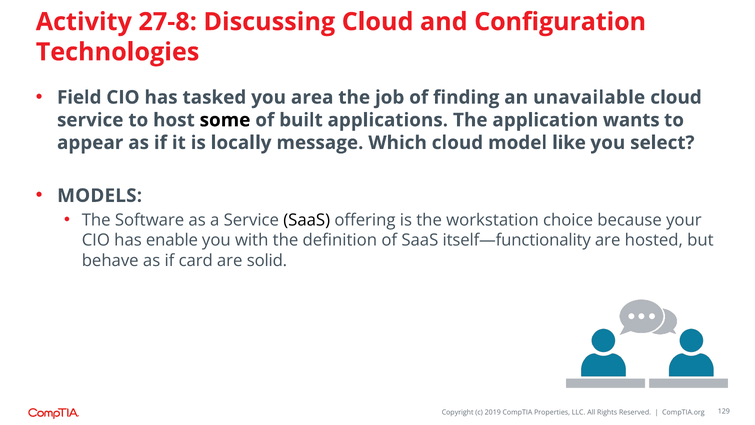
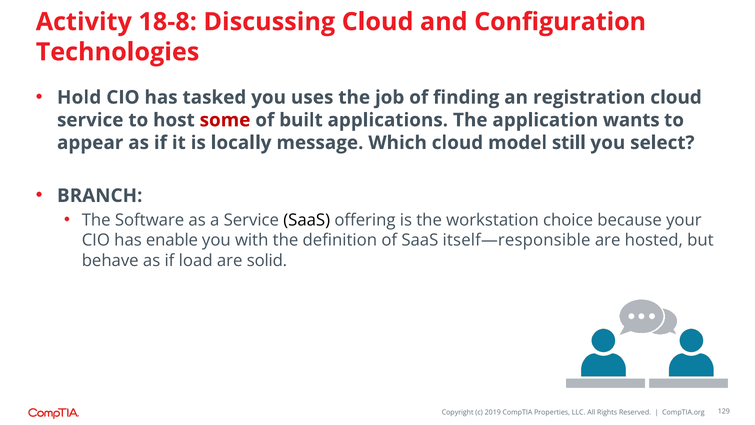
27-8: 27-8 -> 18-8 (168, 22)
Field: Field -> Hold (79, 97)
area: area -> uses (312, 97)
unavailable: unavailable -> registration (589, 97)
some colour: black -> red (225, 120)
like: like -> still (569, 143)
MODELS: MODELS -> BRANCH (100, 196)
itself—functionality: itself—functionality -> itself—responsible (517, 240)
card: card -> load (196, 260)
